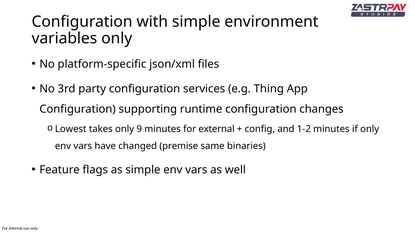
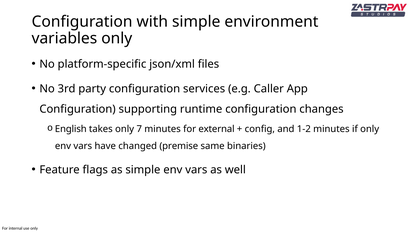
Thing: Thing -> Caller (269, 89)
Lowest: Lowest -> English (71, 129)
9: 9 -> 7 (139, 129)
